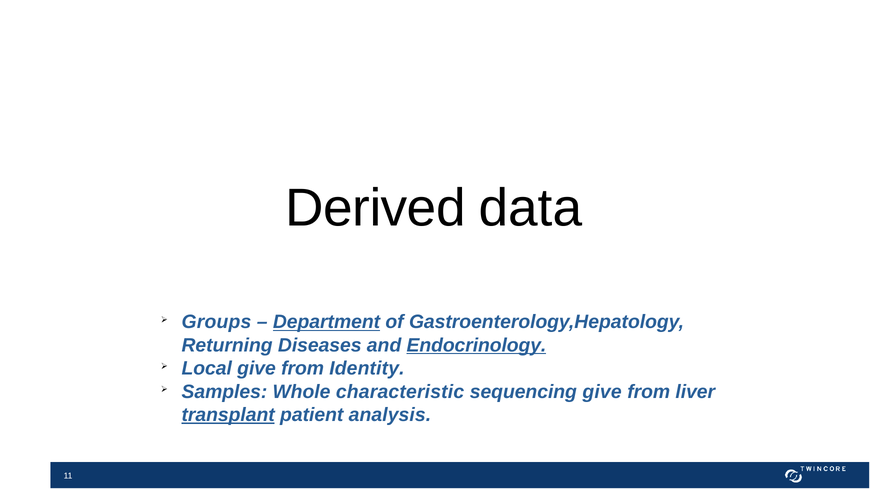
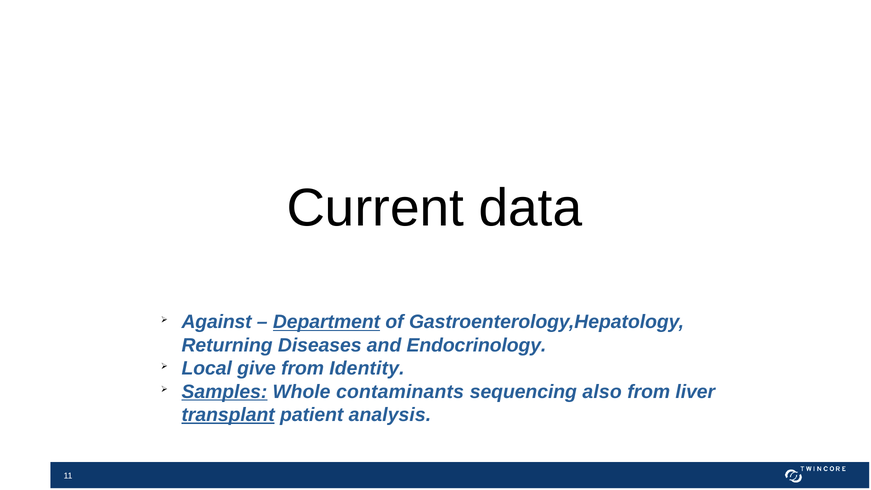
Derived: Derived -> Current (375, 208)
Groups: Groups -> Against (217, 322)
Endocrinology underline: present -> none (476, 345)
Samples underline: none -> present (224, 392)
characteristic: characteristic -> contaminants (400, 392)
sequencing give: give -> also (602, 392)
